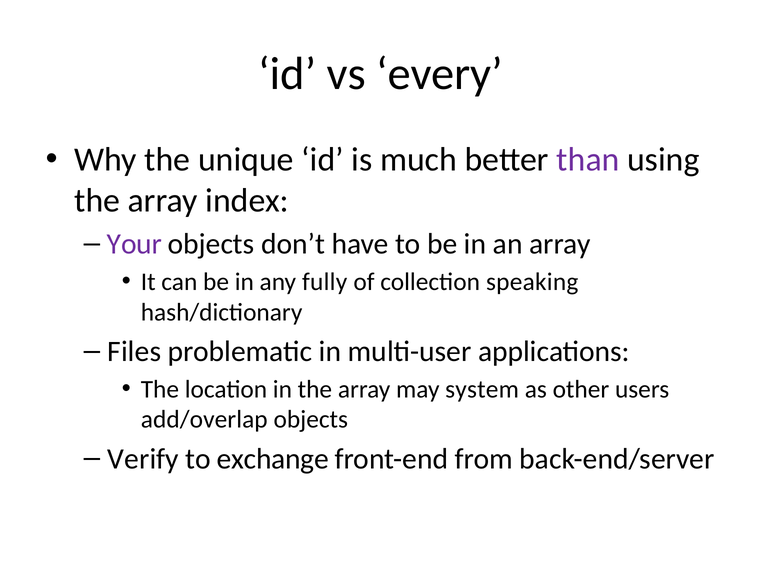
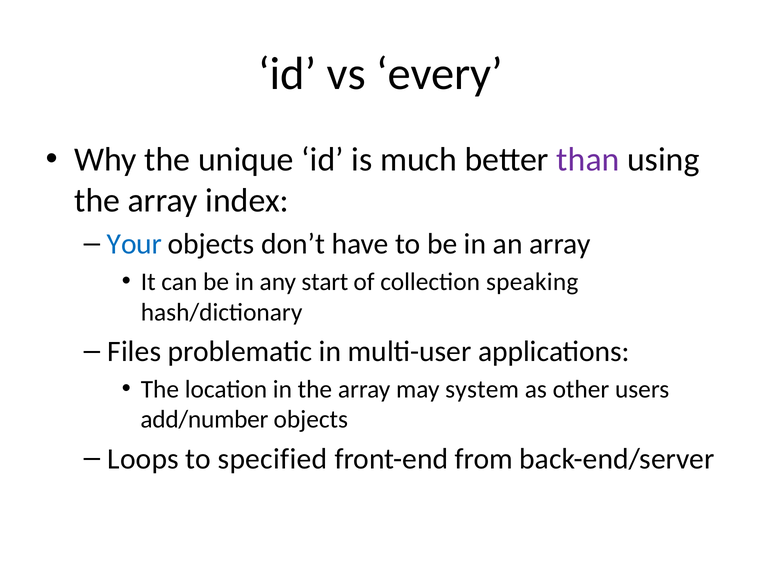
Your colour: purple -> blue (134, 244)
fully: fully -> start (325, 282)
add/overlap: add/overlap -> add/number (204, 419)
Verify: Verify -> Loops (143, 459)
exchange: exchange -> specified (273, 459)
